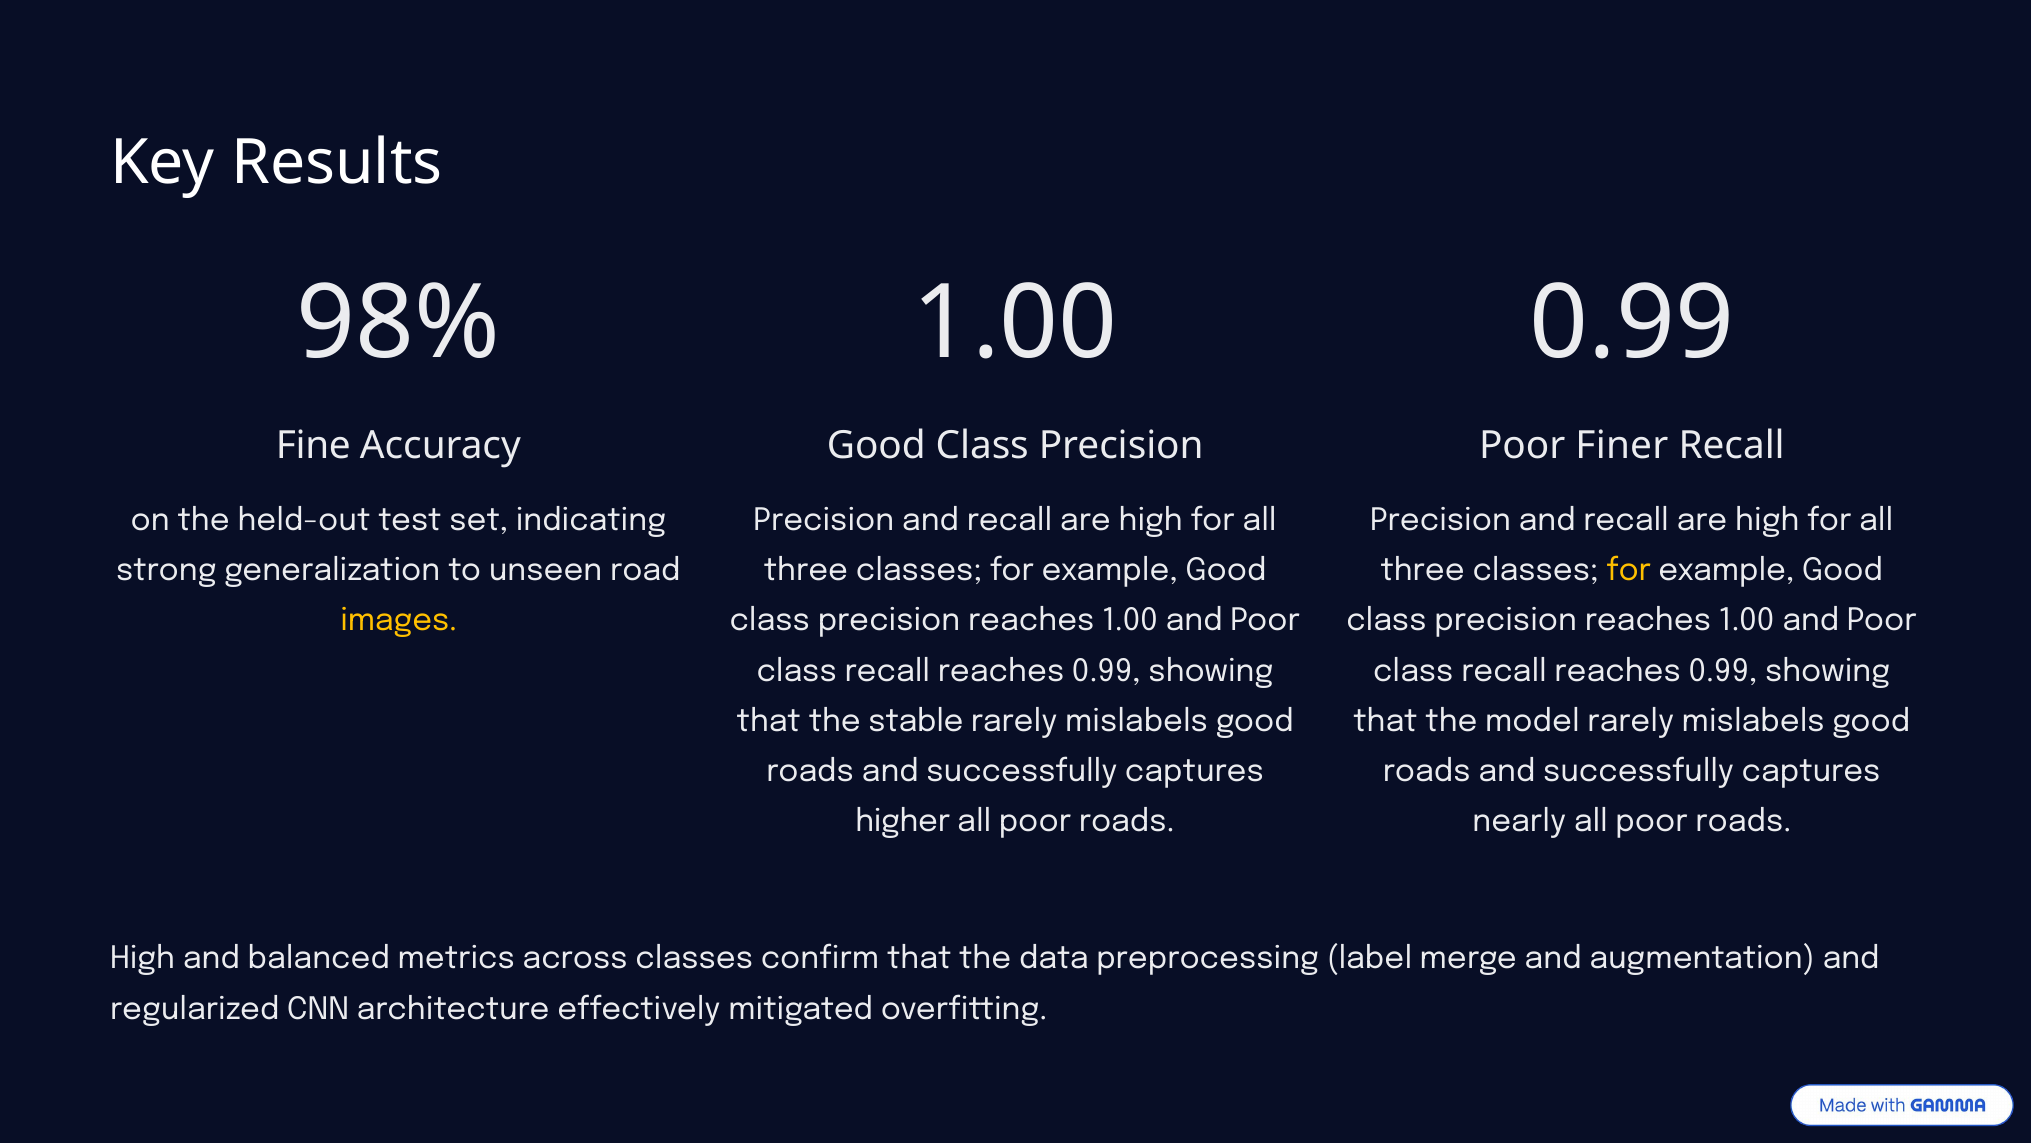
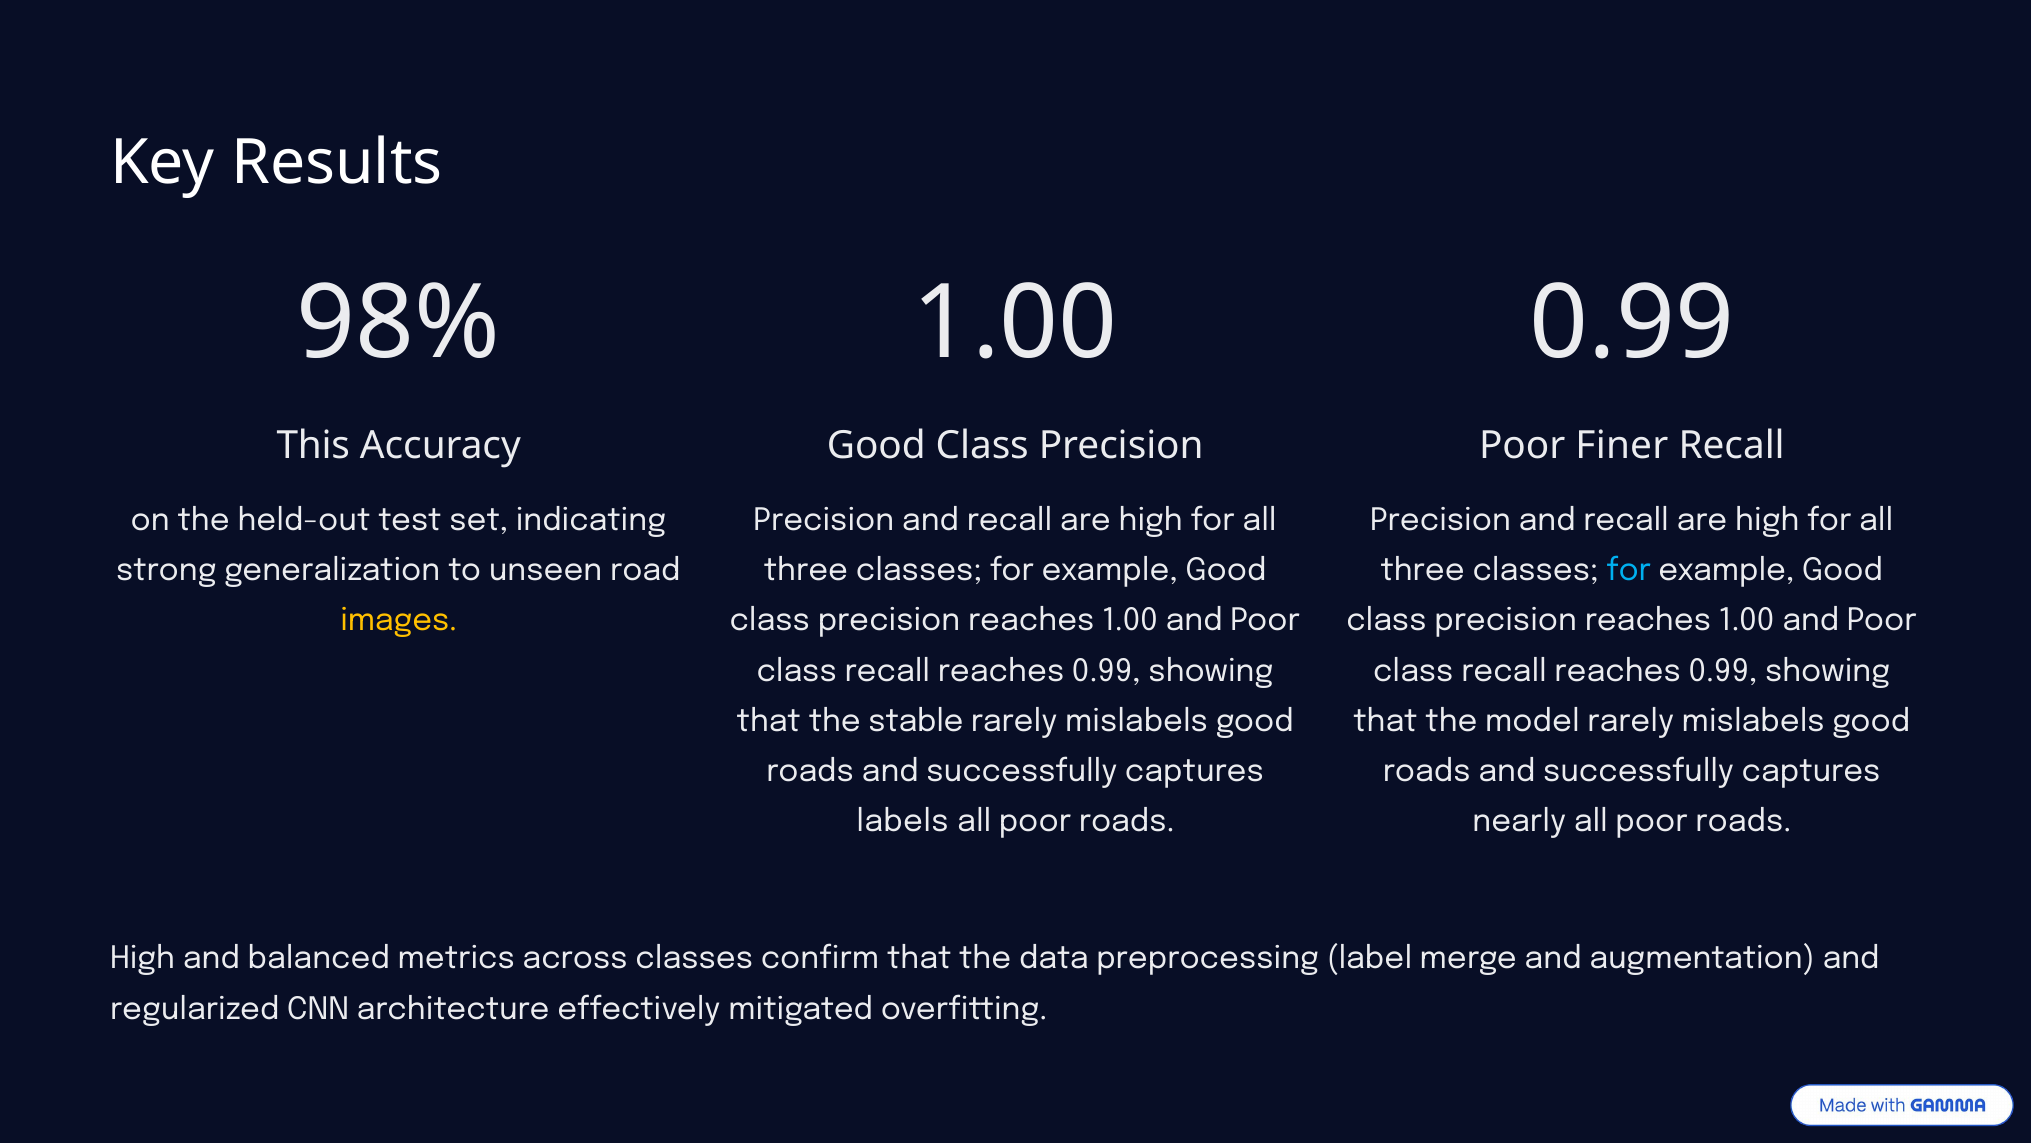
Fine: Fine -> This (313, 446)
for colour: yellow -> light blue (1629, 570)
higher: higher -> labels (902, 821)
